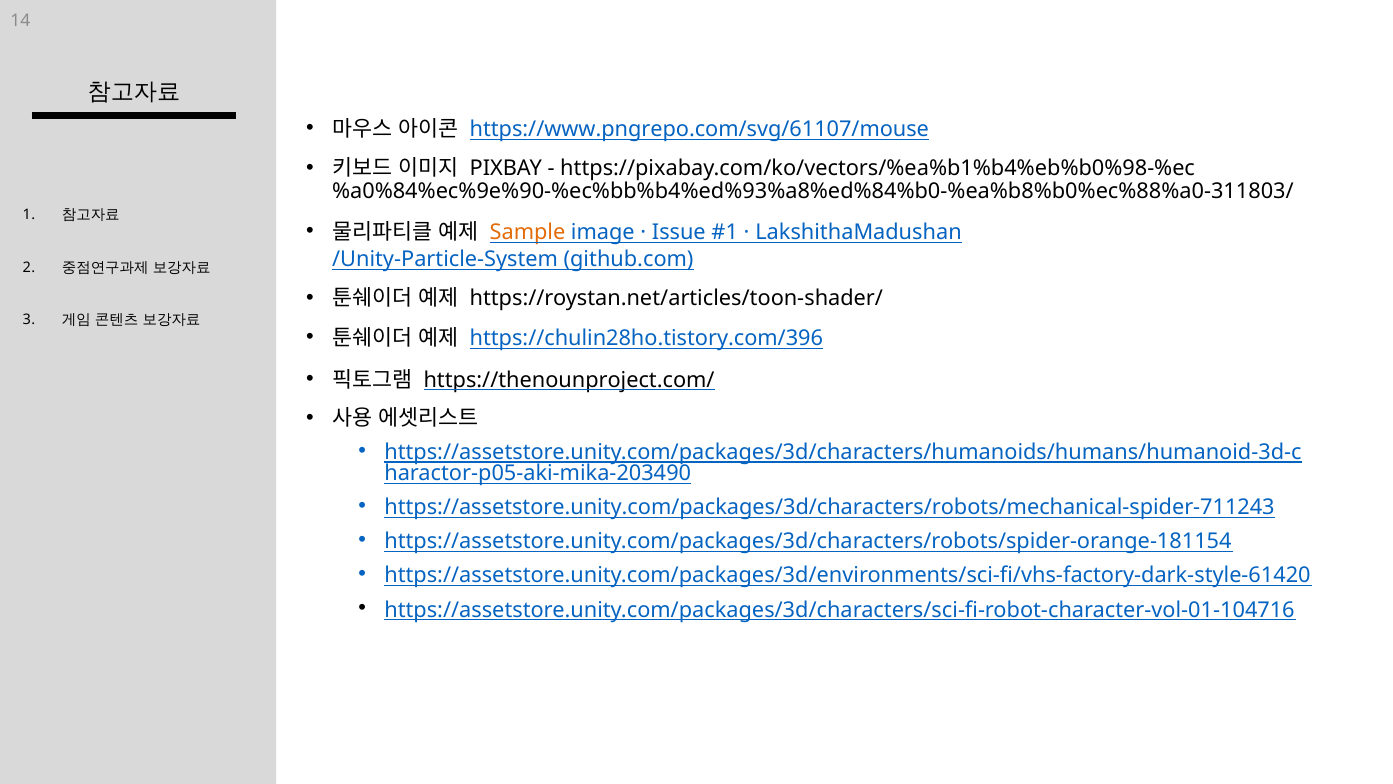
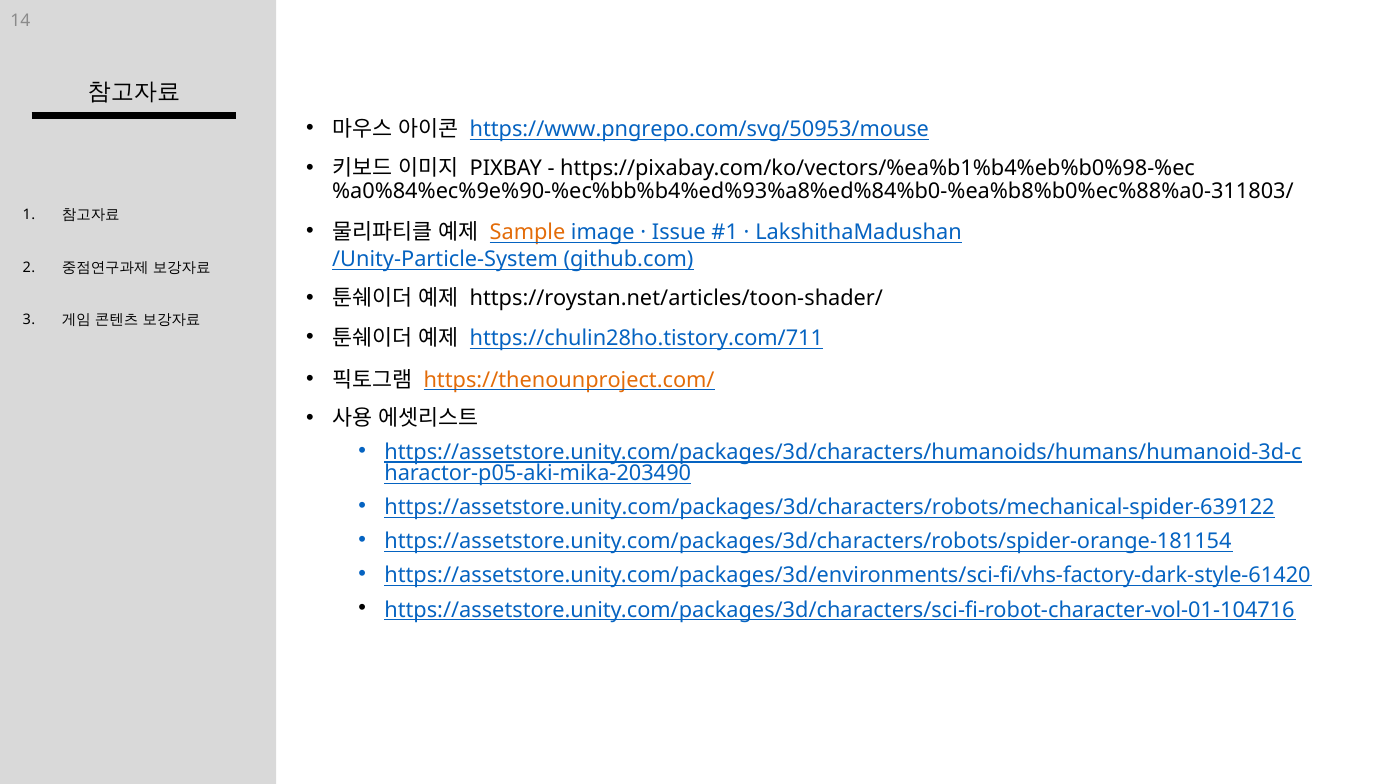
https://www.pngrepo.com/svg/61107/mouse: https://www.pngrepo.com/svg/61107/mouse -> https://www.pngrepo.com/svg/50953/mouse (699, 129)
https://chulin28ho.tistory.com/396: https://chulin28ho.tistory.com/396 -> https://chulin28ho.tistory.com/711 (646, 338)
https://thenounproject.com/ colour: black -> orange (569, 380)
https://assetstore.unity.com/packages/3d/characters/robots/mechanical-spider-711243: https://assetstore.unity.com/packages/3d/characters/robots/mechanical-spider-711243 -> https://assetstore.unity.com/packages/3d/characters/robots/mechanical-spider-639122 (830, 507)
